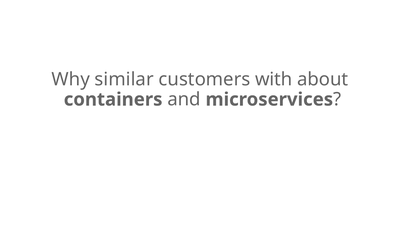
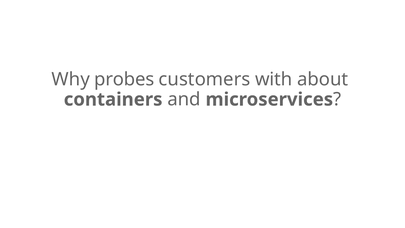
similar: similar -> probes (124, 79)
